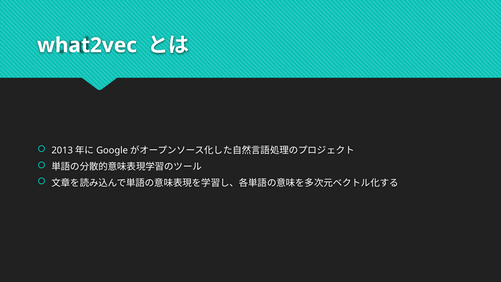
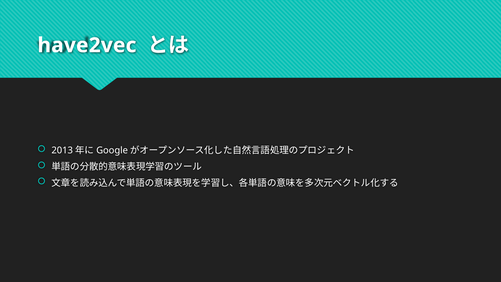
what2vec: what2vec -> have2vec (87, 45)
